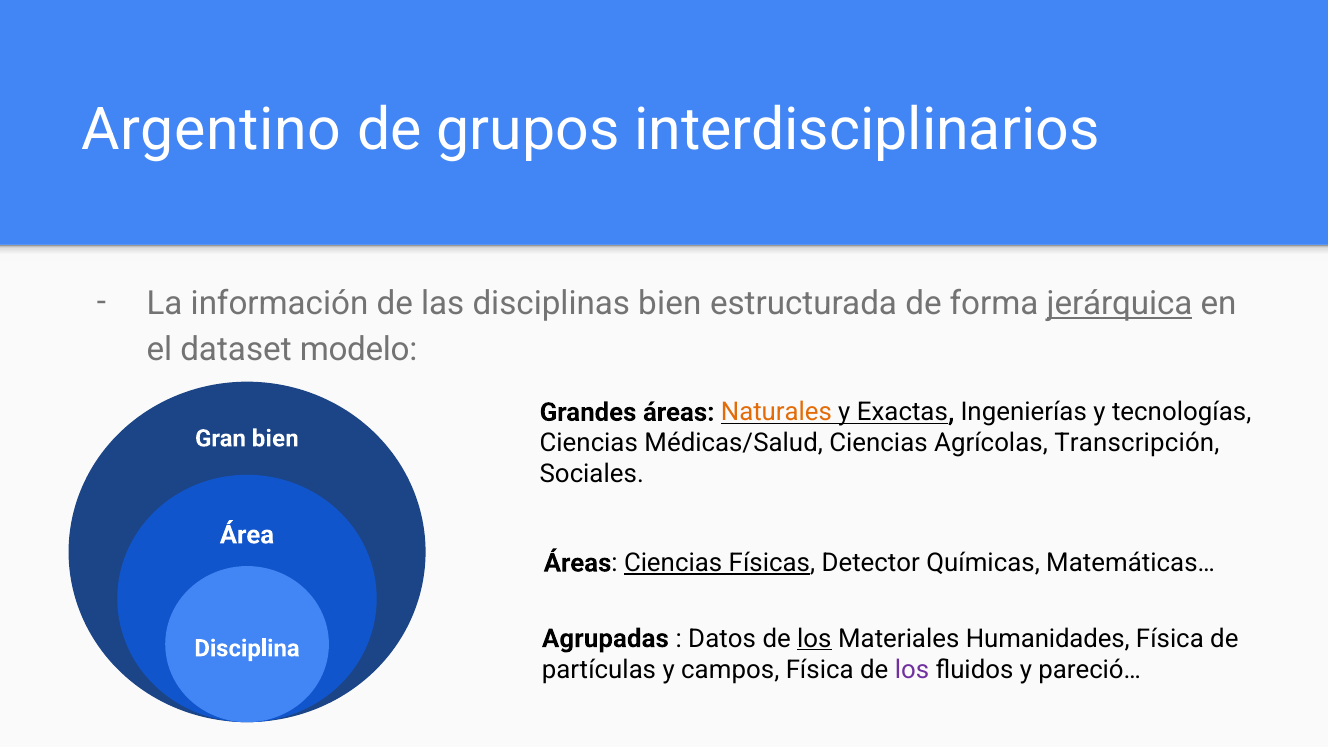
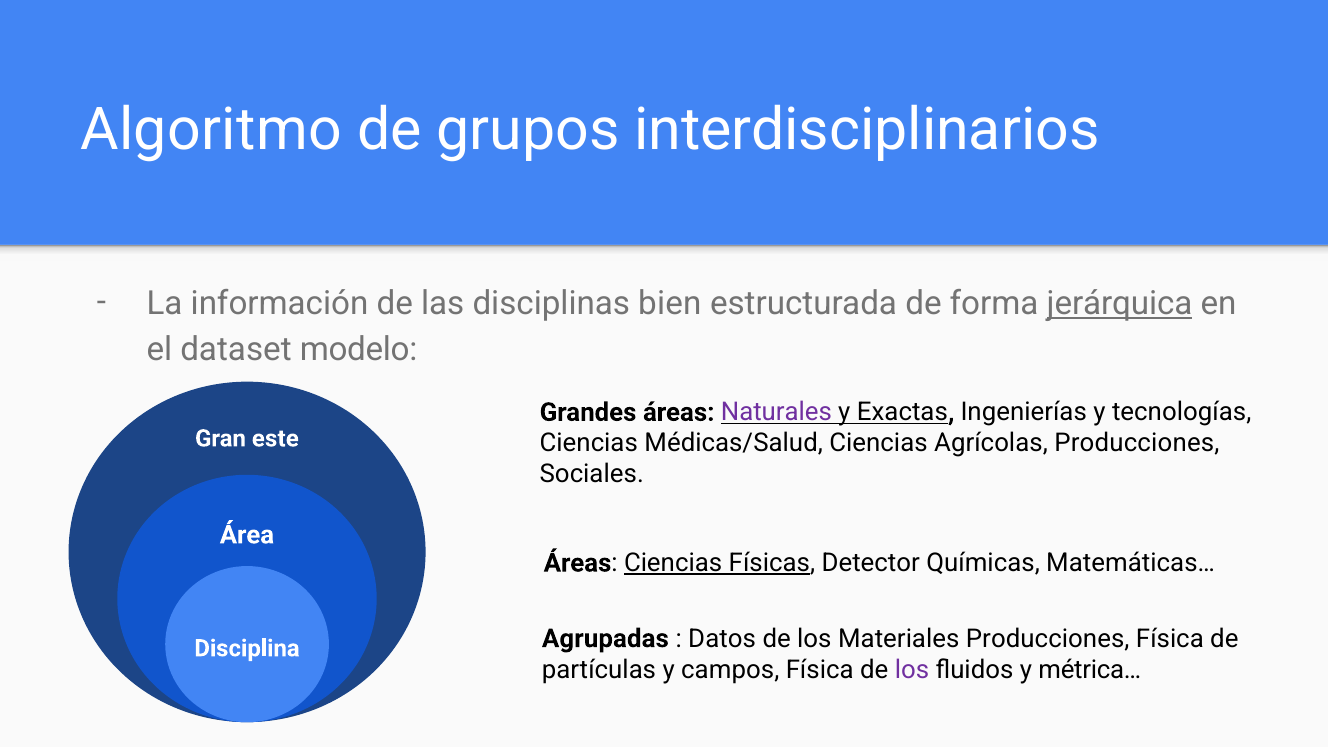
Argentino: Argentino -> Algoritmo (211, 130)
Naturales colour: orange -> purple (776, 412)
Gran bien: bien -> este (275, 439)
Agrícolas Transcripción: Transcripción -> Producciones (1137, 443)
los underline: present -> none (814, 639)
Materiales Humanidades: Humanidades -> Producciones (1048, 639)
pareció…: pareció… -> métrica… (1090, 670)
